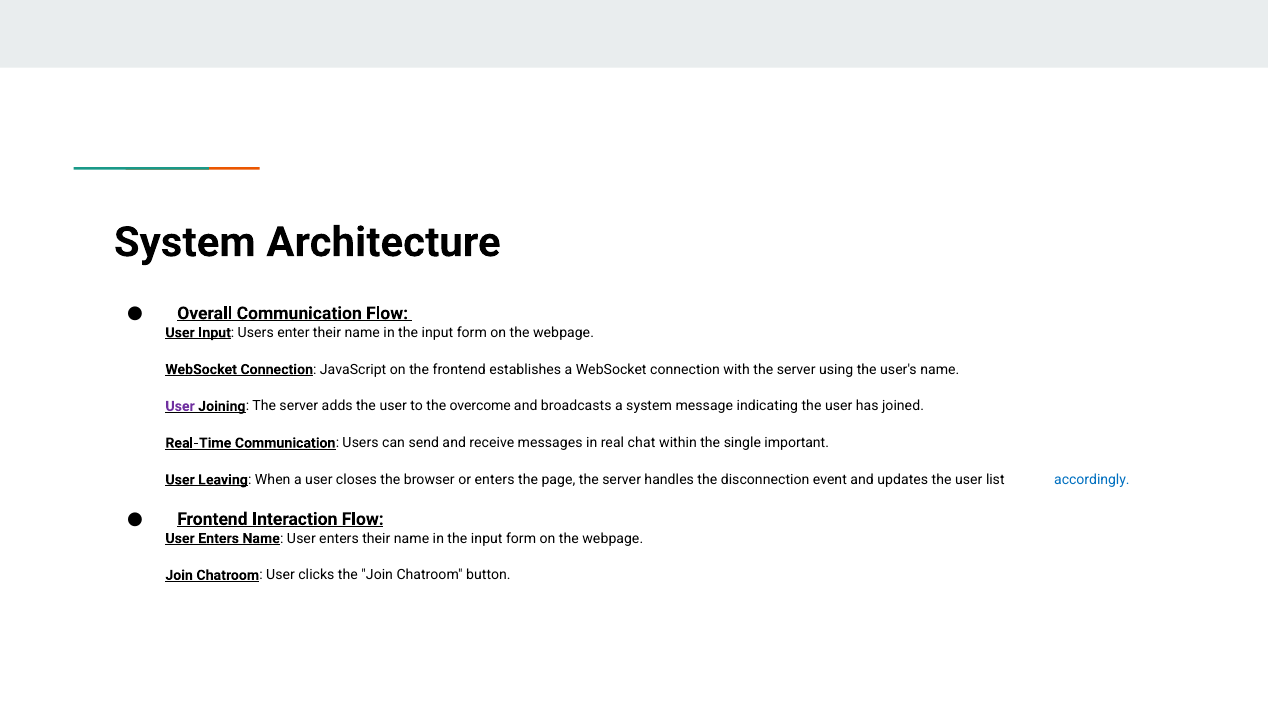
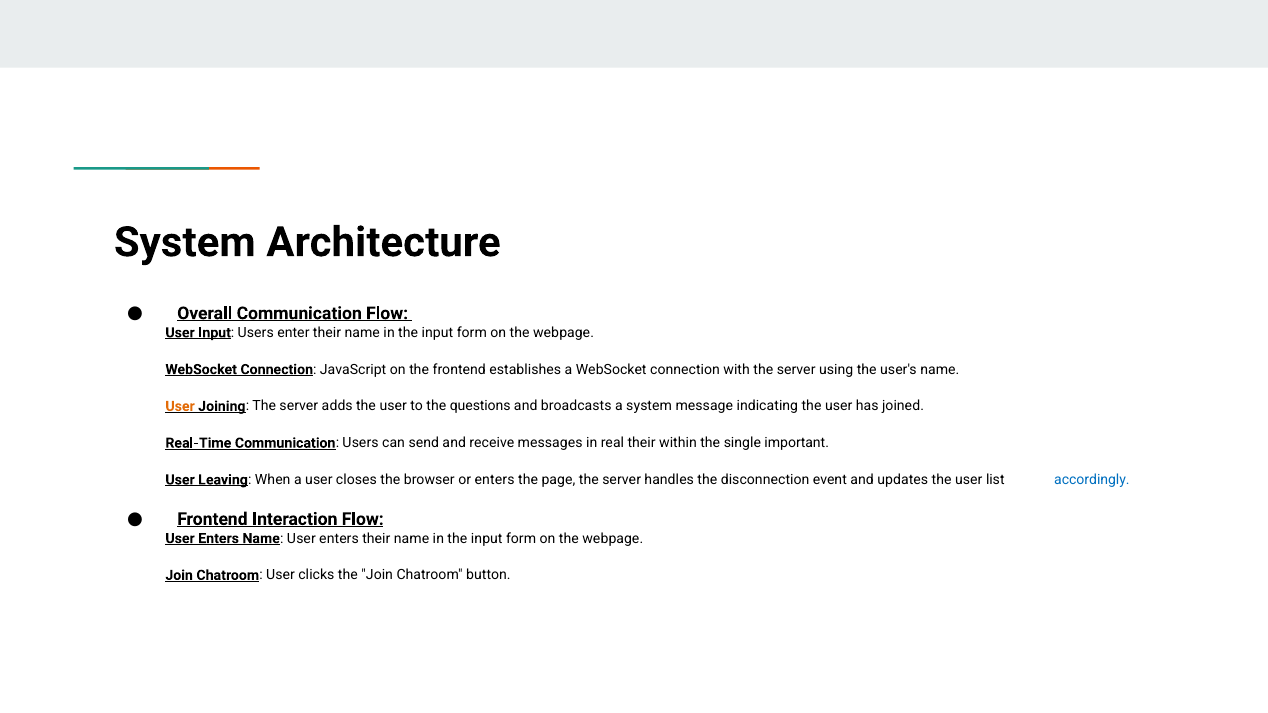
User colour: purple -> orange (180, 406)
overcome: overcome -> questions (480, 406)
real chat: chat -> their (642, 443)
